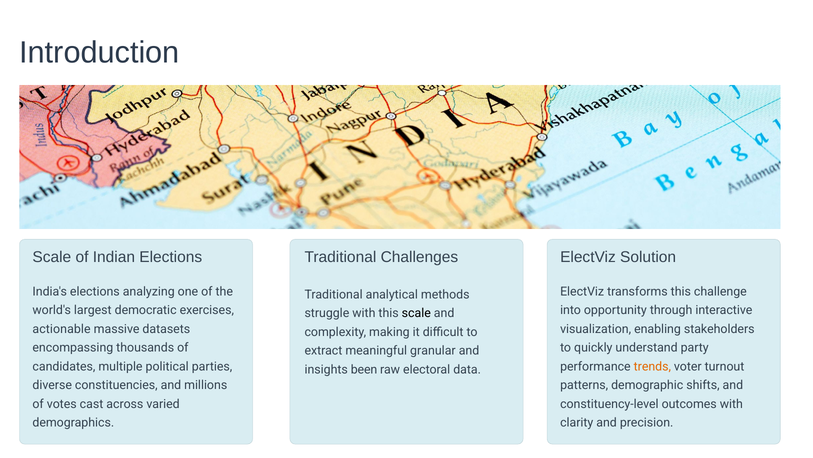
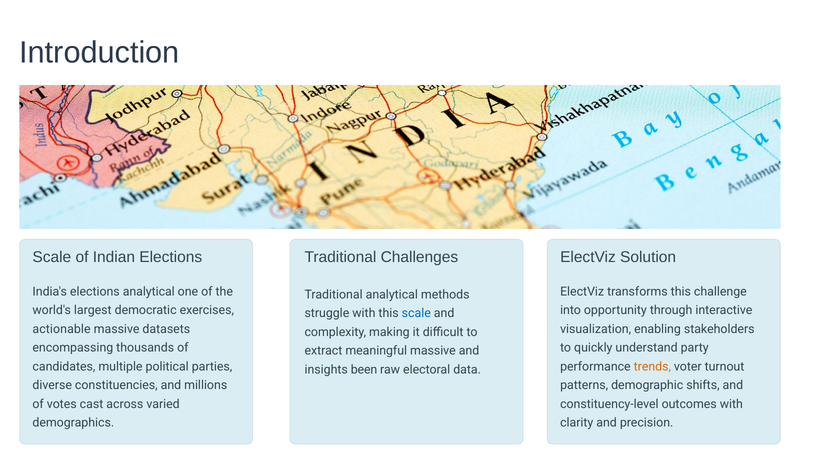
elections analyzing: analyzing -> analytical (149, 291)
scale colour: black -> blue (416, 313)
meaningful granular: granular -> massive (433, 350)
